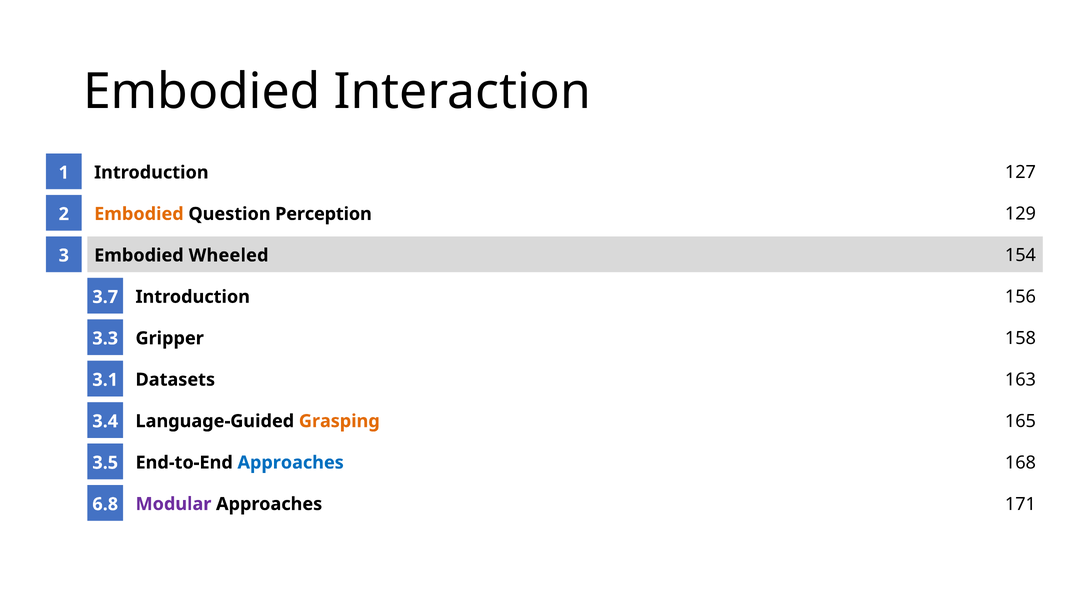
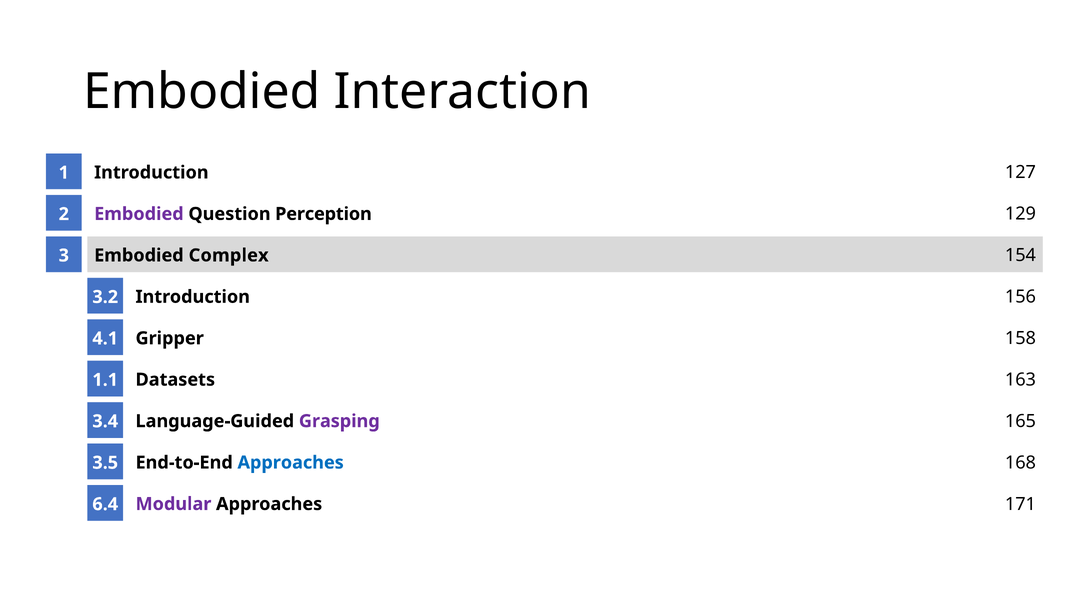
Embodied colour: orange -> purple (139, 214)
Wheeled: Wheeled -> Complex (229, 255)
3.7: 3.7 -> 3.2 (105, 297)
3.3: 3.3 -> 4.1 (105, 338)
3.1: 3.1 -> 1.1 (105, 380)
Grasping colour: orange -> purple (339, 421)
6.8: 6.8 -> 6.4 (105, 504)
